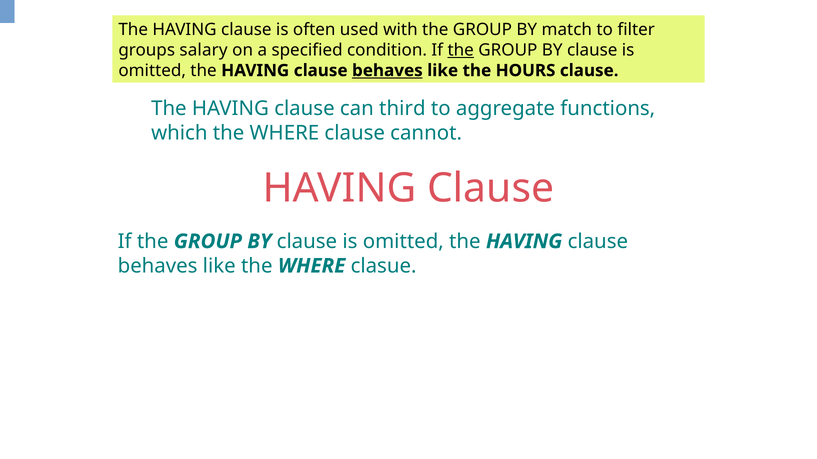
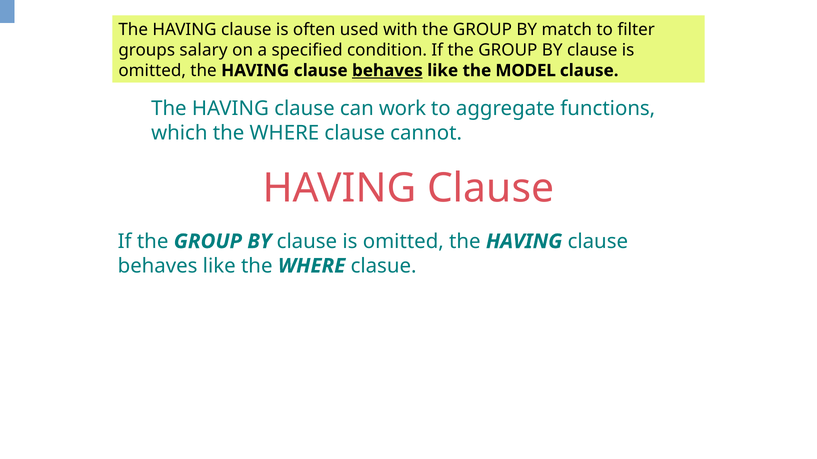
the underline: present -> none (461, 50)
HOURS: HOURS -> MODEL (526, 71)
third: third -> work (402, 109)
